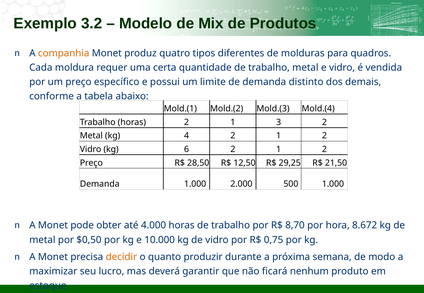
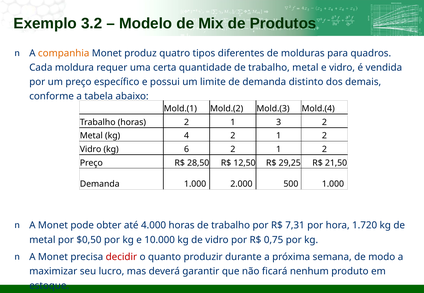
8,70: 8,70 -> 7,31 (295, 226)
8.672: 8.672 -> 1.720 (365, 226)
decidir colour: orange -> red (121, 257)
